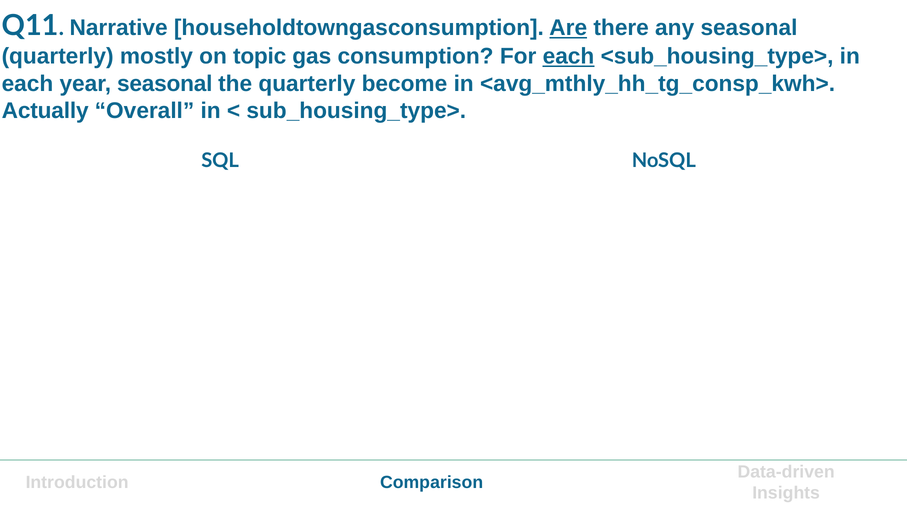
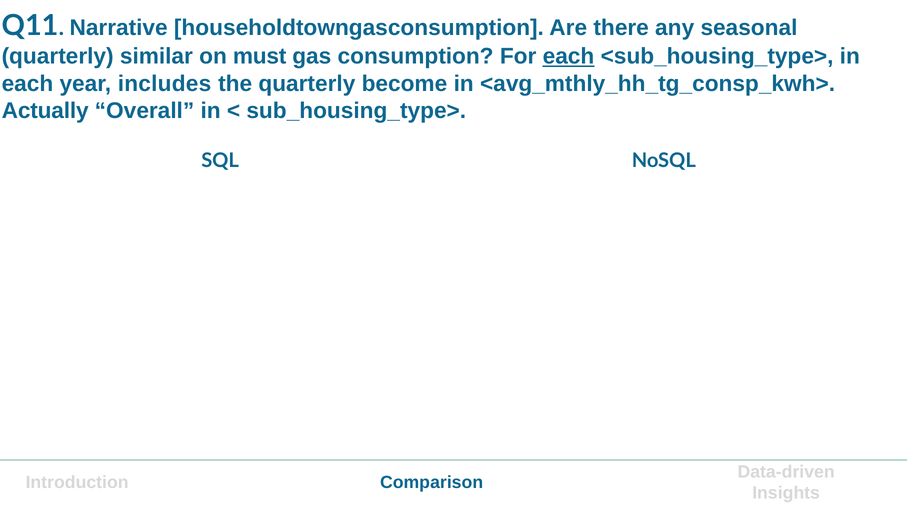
Are underline: present -> none (568, 28)
mostly: mostly -> similar (156, 56)
topic: topic -> must (260, 56)
year seasonal: seasonal -> includes (165, 84)
